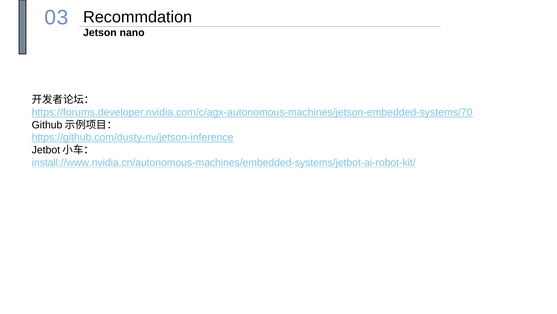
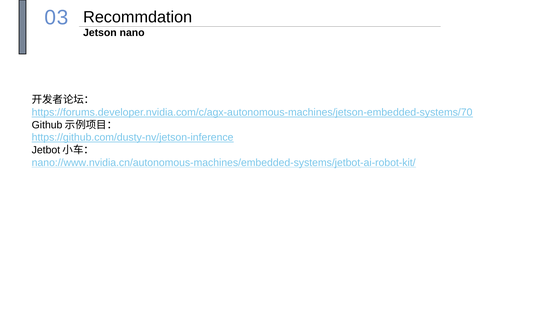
install://www.nvidia.cn/autonomous-machines/embedded-systems/jetbot-ai-robot-kit/: install://www.nvidia.cn/autonomous-machines/embedded-systems/jetbot-ai-robot-kit/ -> nano://www.nvidia.cn/autonomous-machines/embedded-systems/jetbot-ai-robot-kit/ (224, 162)
